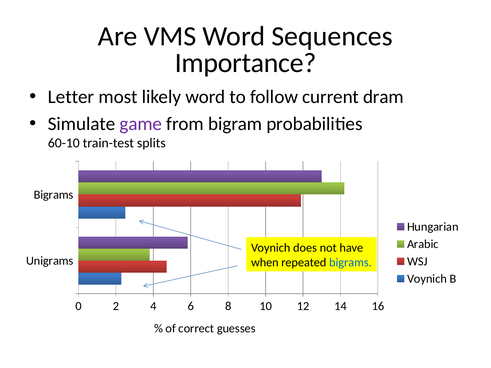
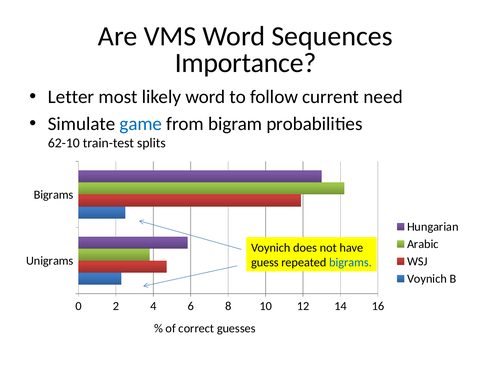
dram: dram -> need (383, 97)
game colour: purple -> blue (141, 124)
60-10: 60-10 -> 62-10 (64, 143)
when: when -> guess (265, 263)
